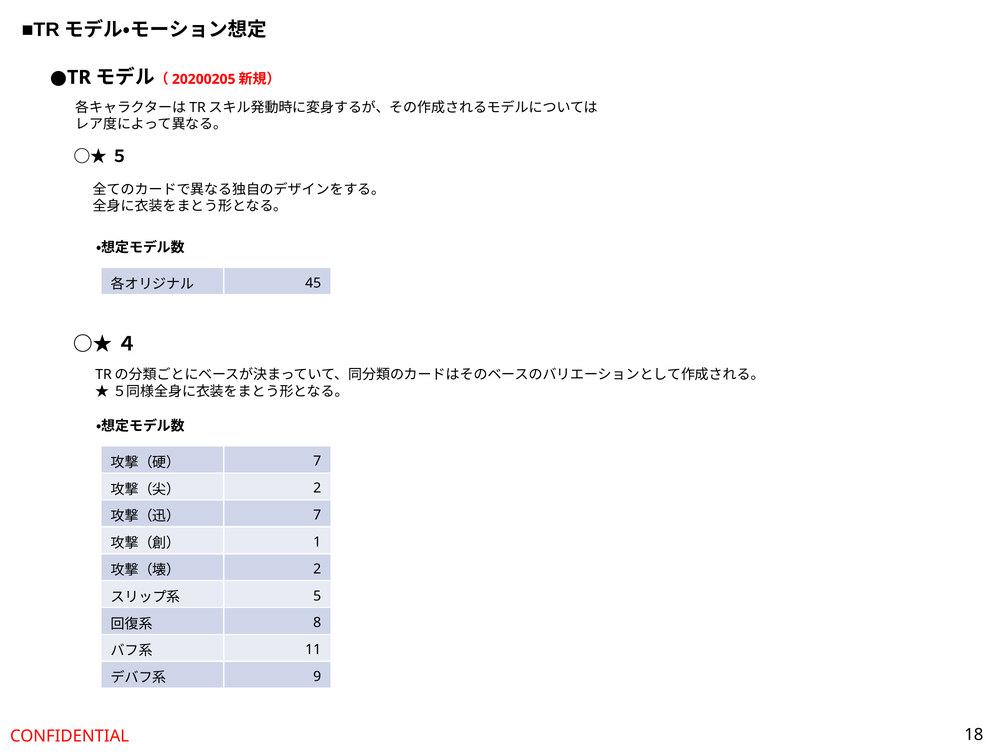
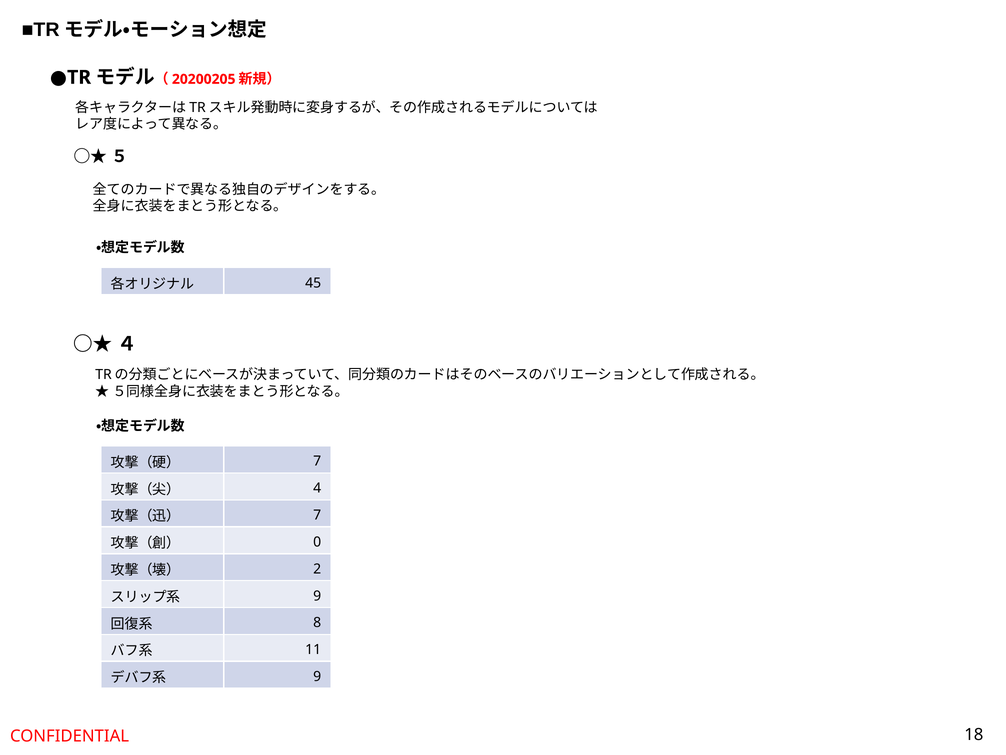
2: 2 -> 4 (317, 488)
1: 1 -> 0 (317, 542)
5: 5 -> 9 (317, 596)
